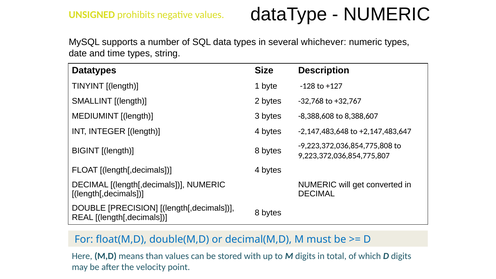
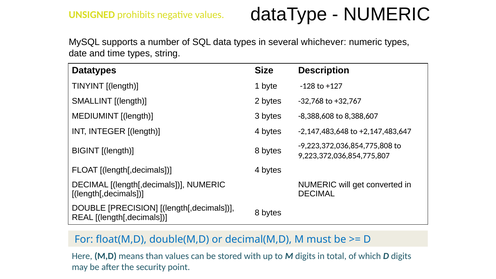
velocity: velocity -> security (151, 267)
